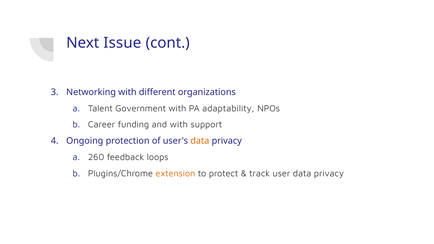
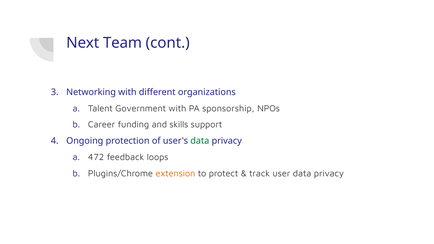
Issue: Issue -> Team (122, 43)
adaptability: adaptability -> sponsorship (228, 108)
and with: with -> skills (179, 125)
data colour: orange -> green (200, 141)
260: 260 -> 472 (96, 157)
